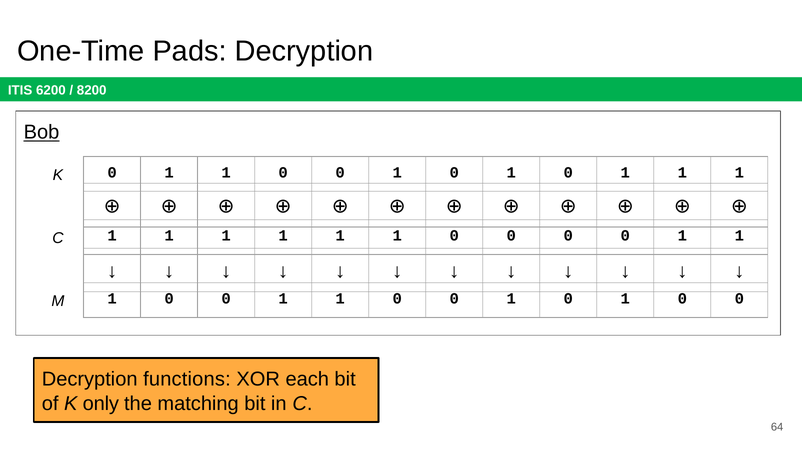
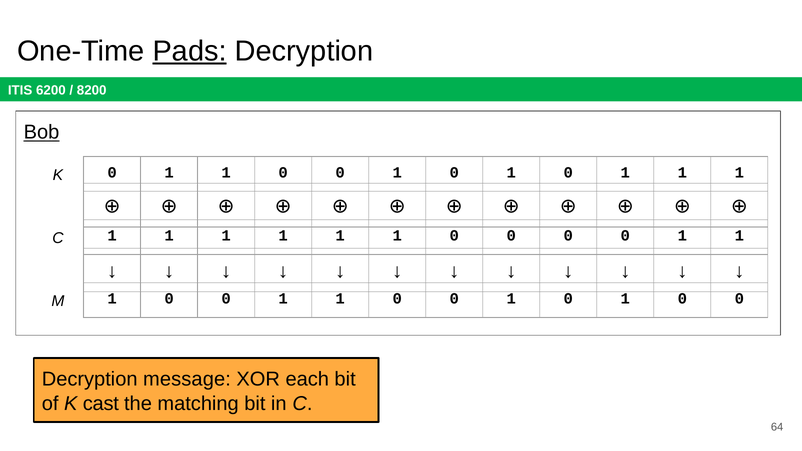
Pads underline: none -> present (190, 51)
functions: functions -> message (187, 379)
only: only -> cast (101, 404)
